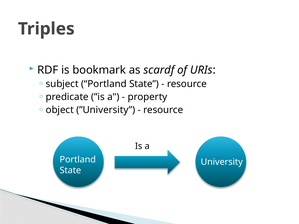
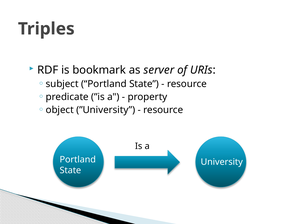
scardf: scardf -> server (159, 70)
